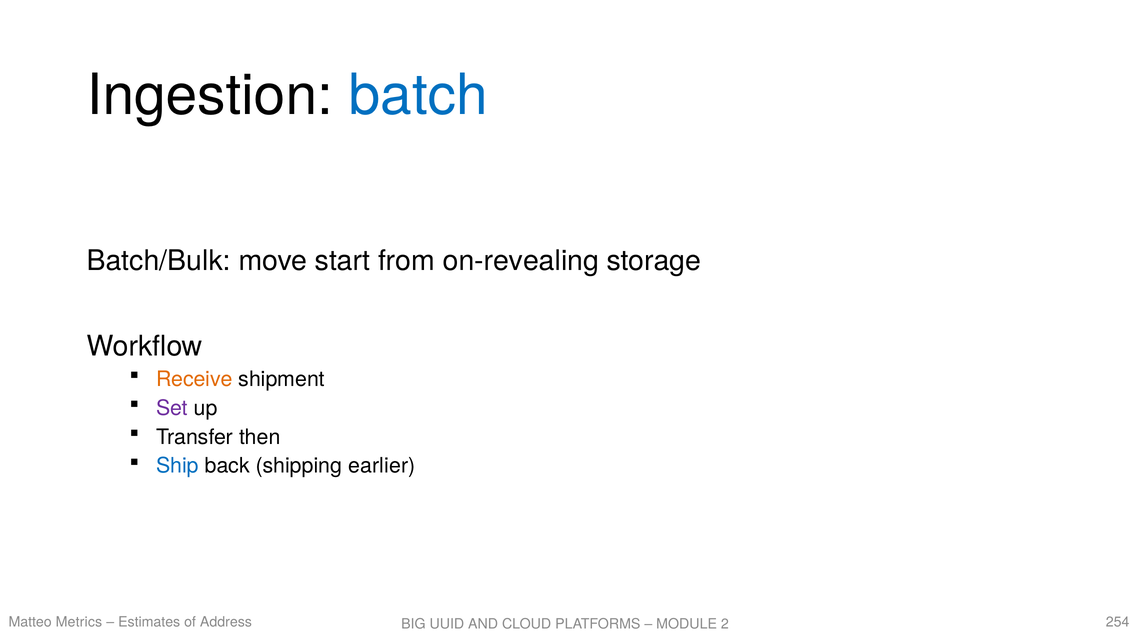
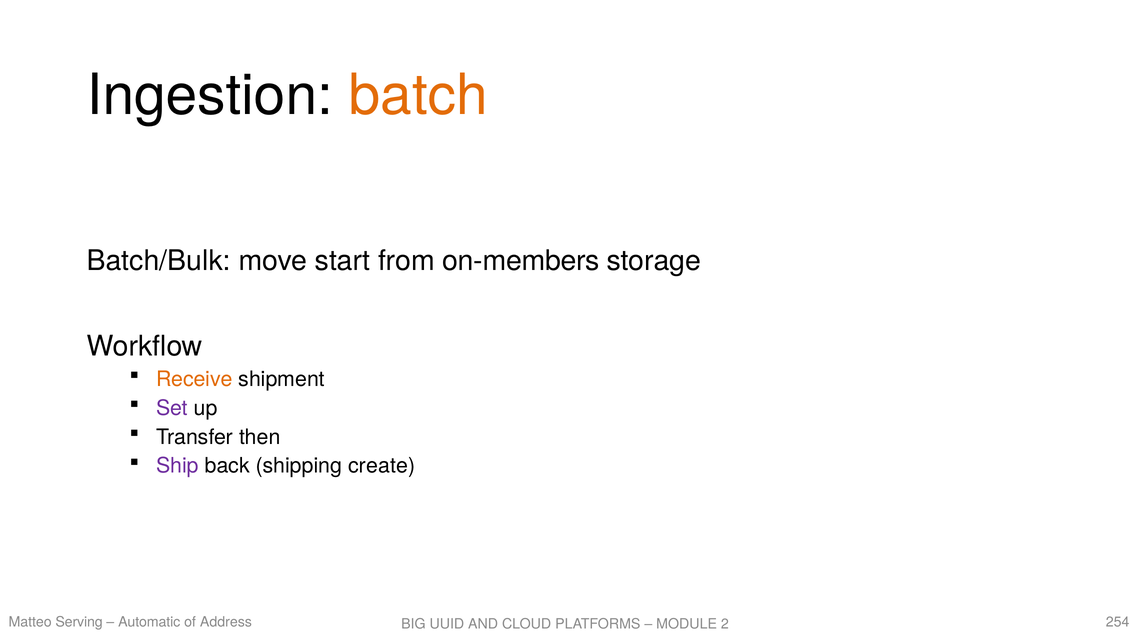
batch colour: blue -> orange (418, 96)
on-revealing: on-revealing -> on-members (521, 261)
Ship colour: blue -> purple (177, 466)
earlier: earlier -> create (382, 466)
Metrics: Metrics -> Serving (79, 622)
Estimates: Estimates -> Automatic (149, 622)
